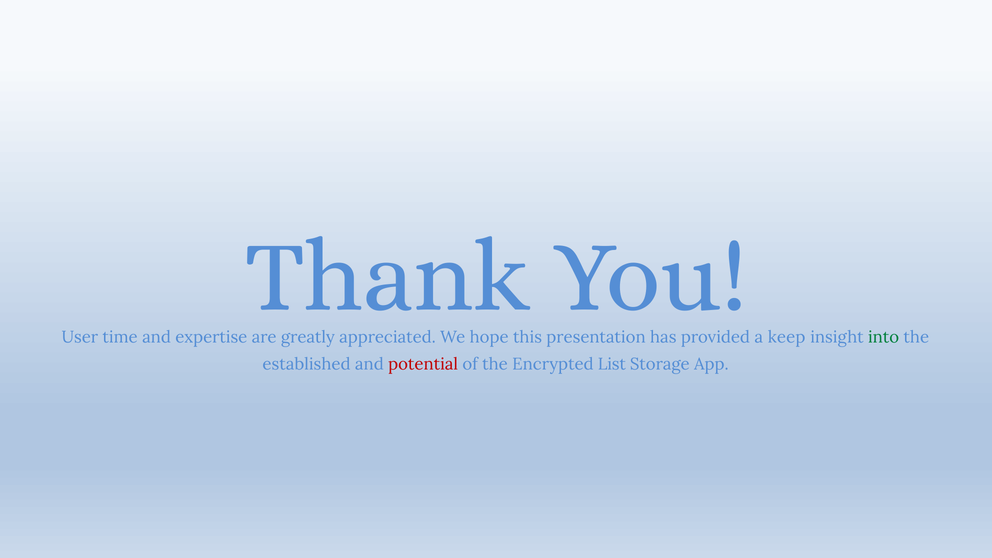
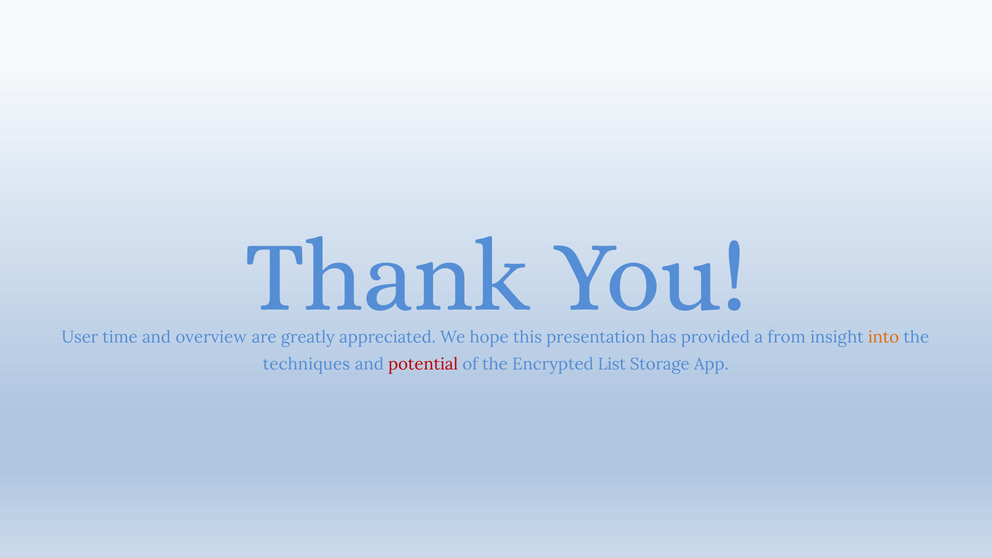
expertise: expertise -> overview (211, 337)
keep: keep -> from (787, 337)
into colour: green -> orange (884, 337)
established: established -> techniques (306, 364)
